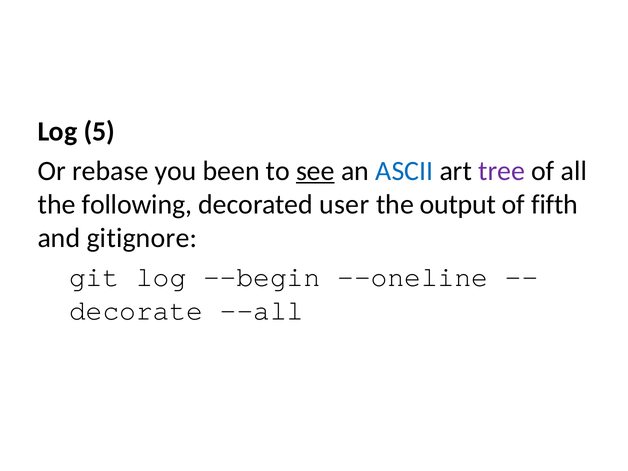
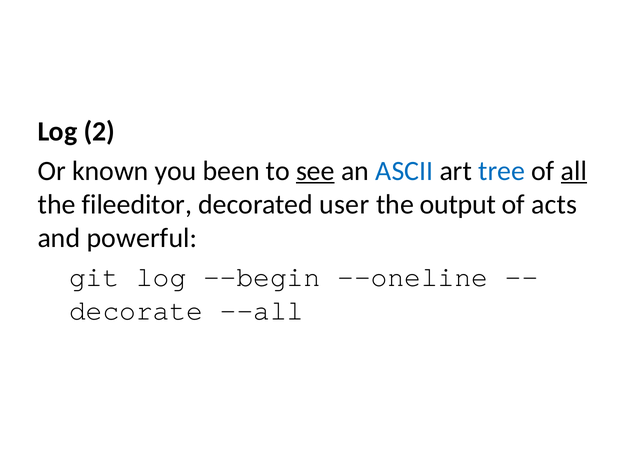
5: 5 -> 2 (99, 132)
rebase: rebase -> known (110, 171)
tree colour: purple -> blue (502, 171)
all underline: none -> present (574, 171)
following: following -> fileeditor (137, 204)
fifth: fifth -> acts (554, 204)
gitignore: gitignore -> powerful (142, 238)
